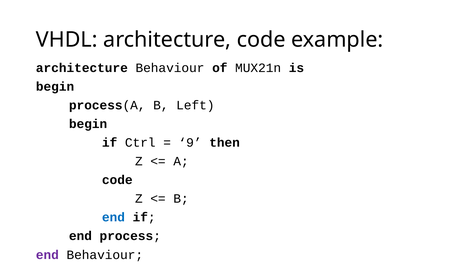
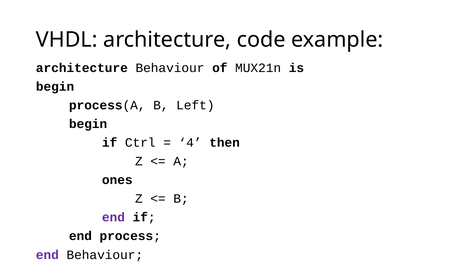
9: 9 -> 4 (190, 143)
code: code -> ones (117, 180)
end colour: blue -> purple (113, 217)
